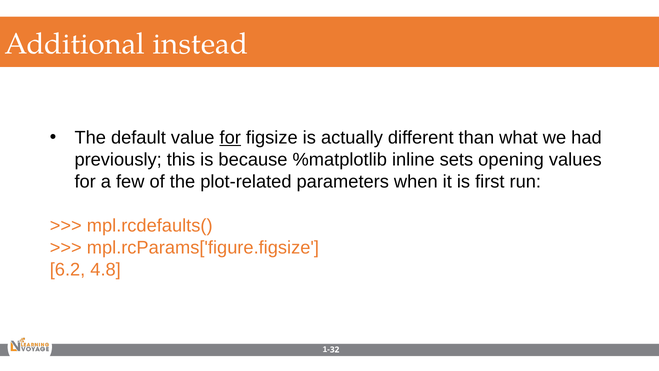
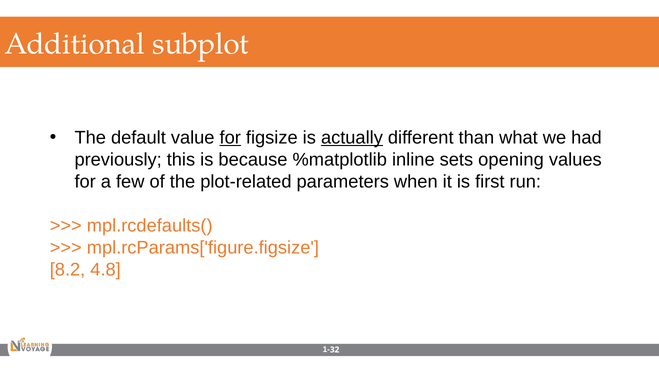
instead: instead -> subplot (201, 44)
actually underline: none -> present (352, 138)
6.2: 6.2 -> 8.2 (68, 269)
